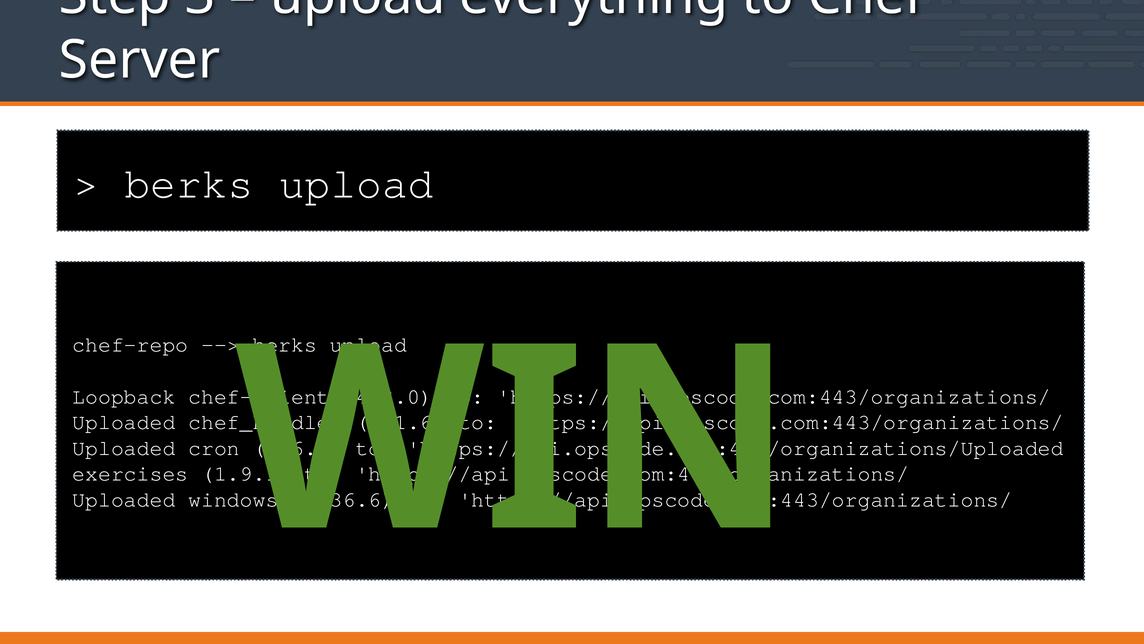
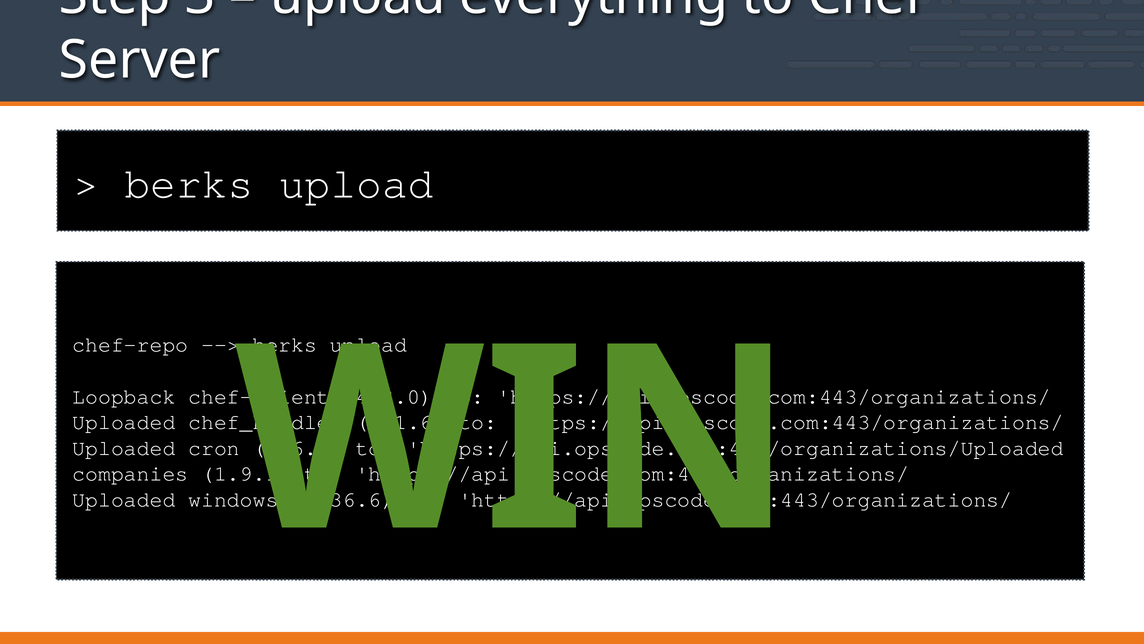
exercises: exercises -> companies (130, 473)
